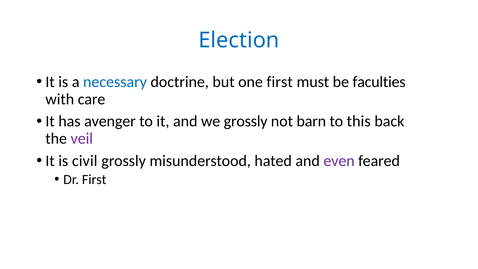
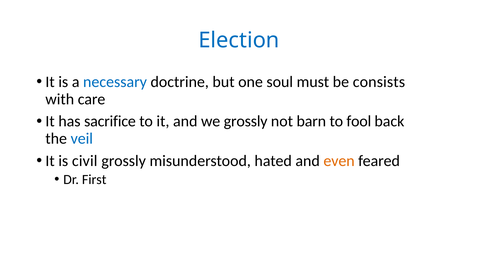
one first: first -> soul (280, 82)
faculties: faculties -> consists (379, 82)
avenger: avenger -> sacrifice (110, 121)
this: this -> fool (359, 121)
veil colour: purple -> blue (82, 139)
even colour: purple -> orange (339, 161)
